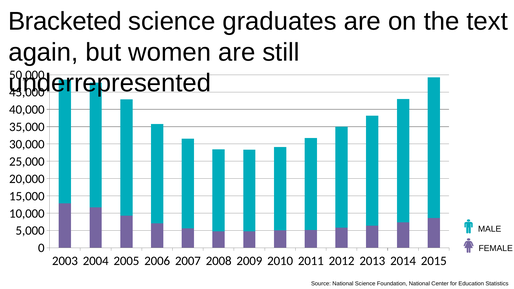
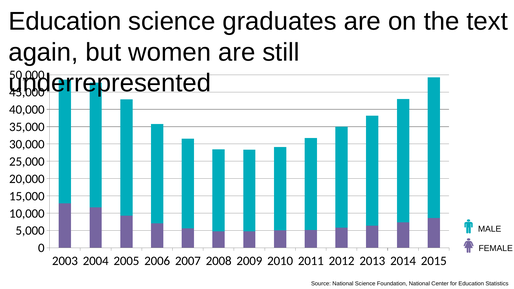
Bracketed: Bracketed -> Education (65, 21)
